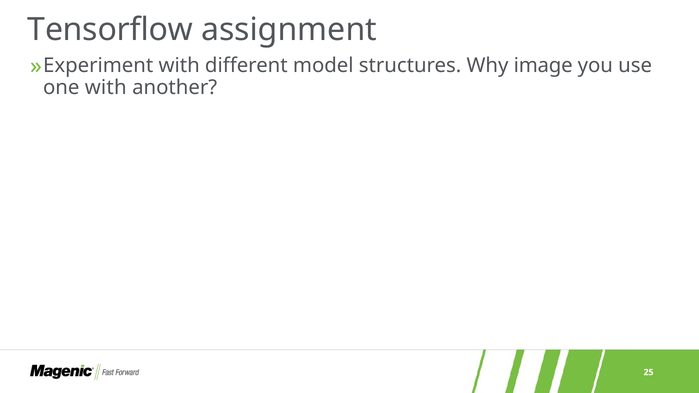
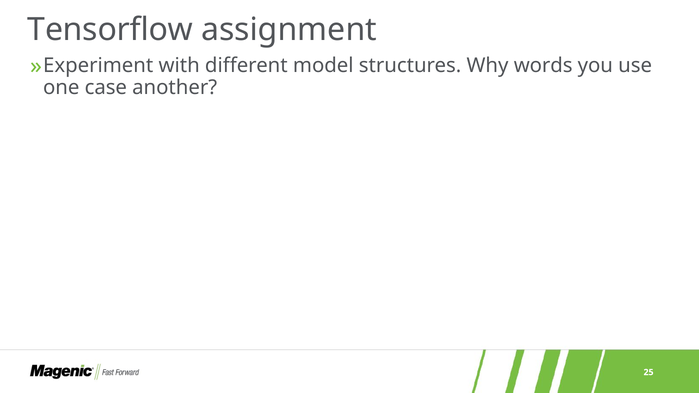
image: image -> words (543, 66)
one with: with -> case (106, 88)
